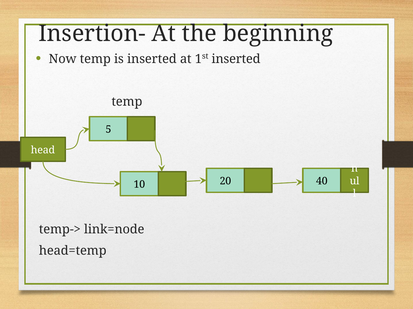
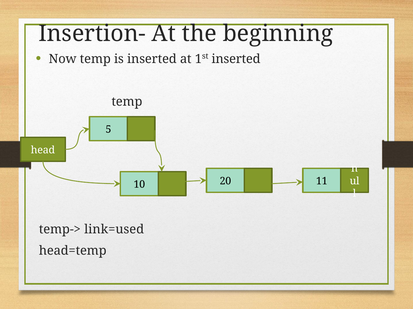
40: 40 -> 11 (322, 181)
link=node: link=node -> link=used (114, 230)
